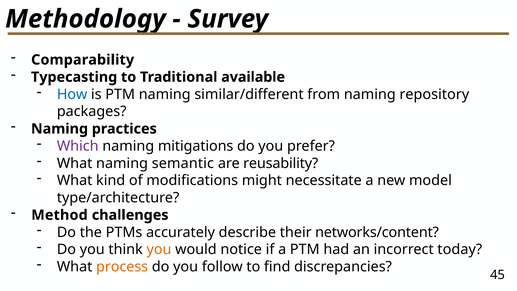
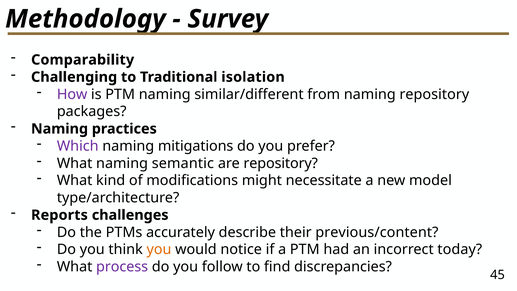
Typecasting: Typecasting -> Challenging (74, 77)
available: available -> isolation (253, 77)
How colour: blue -> purple (72, 94)
are reusability: reusability -> repository (281, 163)
Method: Method -> Reports (59, 215)
networks/content: networks/content -> previous/content (377, 232)
process colour: orange -> purple (122, 267)
